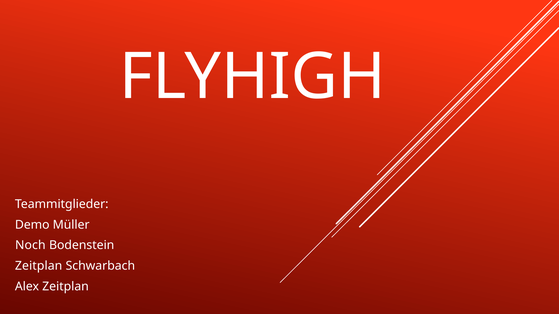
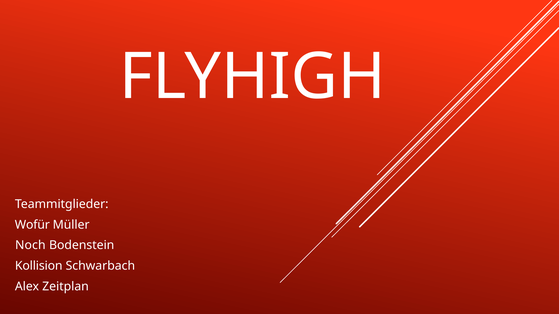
Demo: Demo -> Wofür (32, 225)
Zeitplan: Zeitplan -> Kollision (39, 266)
